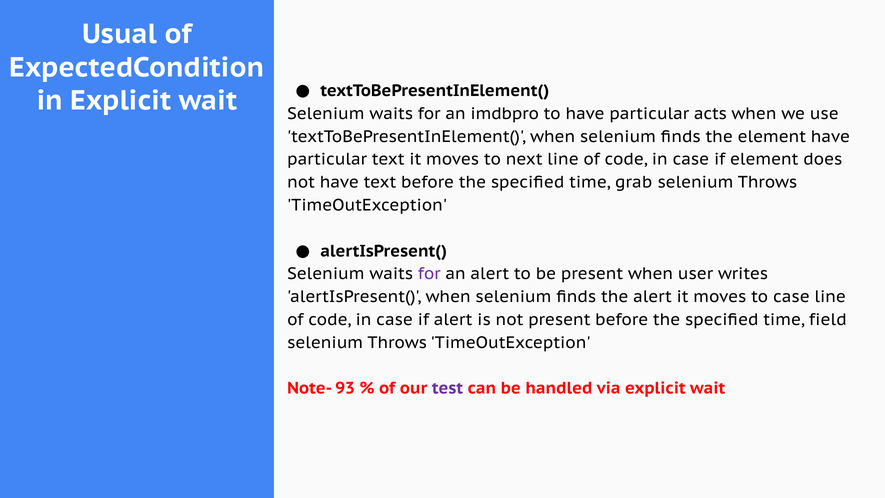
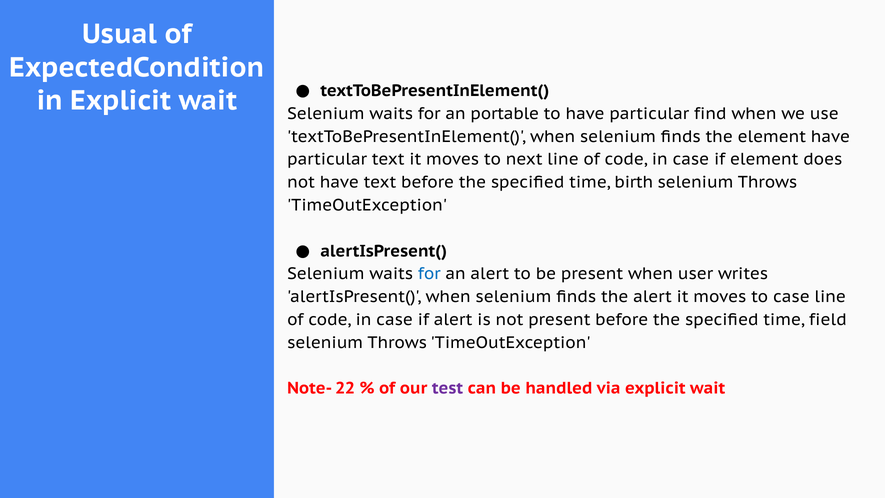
imdbpro: imdbpro -> portable (505, 114)
acts: acts -> find (710, 114)
grab: grab -> birth (634, 182)
for colour: purple -> blue (429, 274)
93: 93 -> 22 (345, 388)
